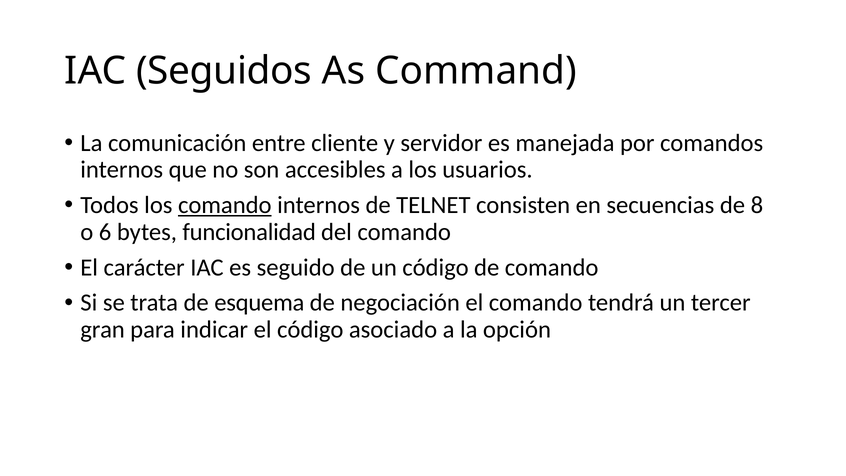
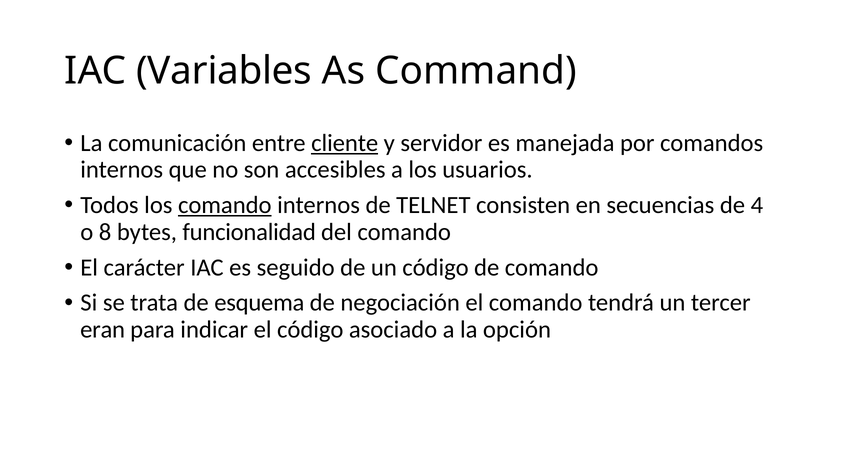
Seguidos: Seguidos -> Variables (224, 71)
cliente underline: none -> present (345, 143)
8: 8 -> 4 (757, 205)
6: 6 -> 8 (105, 232)
gran: gran -> eran (103, 329)
